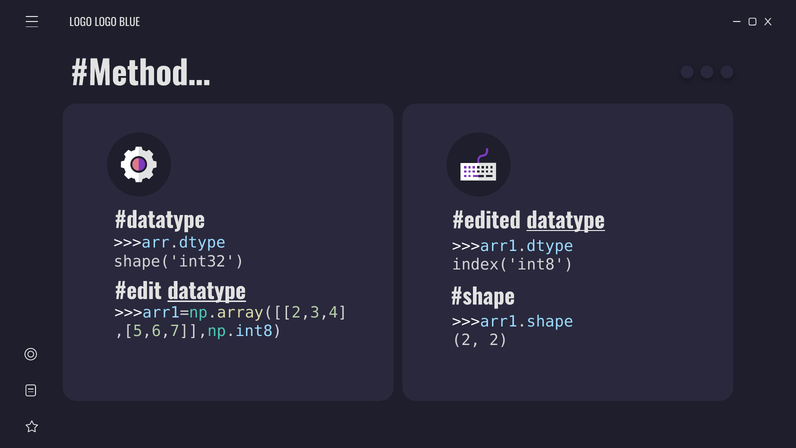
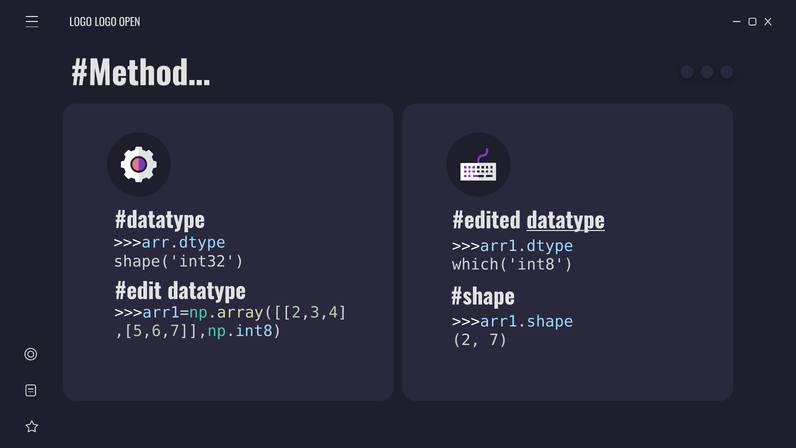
BLUE: BLUE -> OPEN (130, 22)
index('int8: index('int8 -> which('int8 (513, 265)
datatype underline: present -> none (207, 292)
2 2: 2 -> 7 (499, 340)
